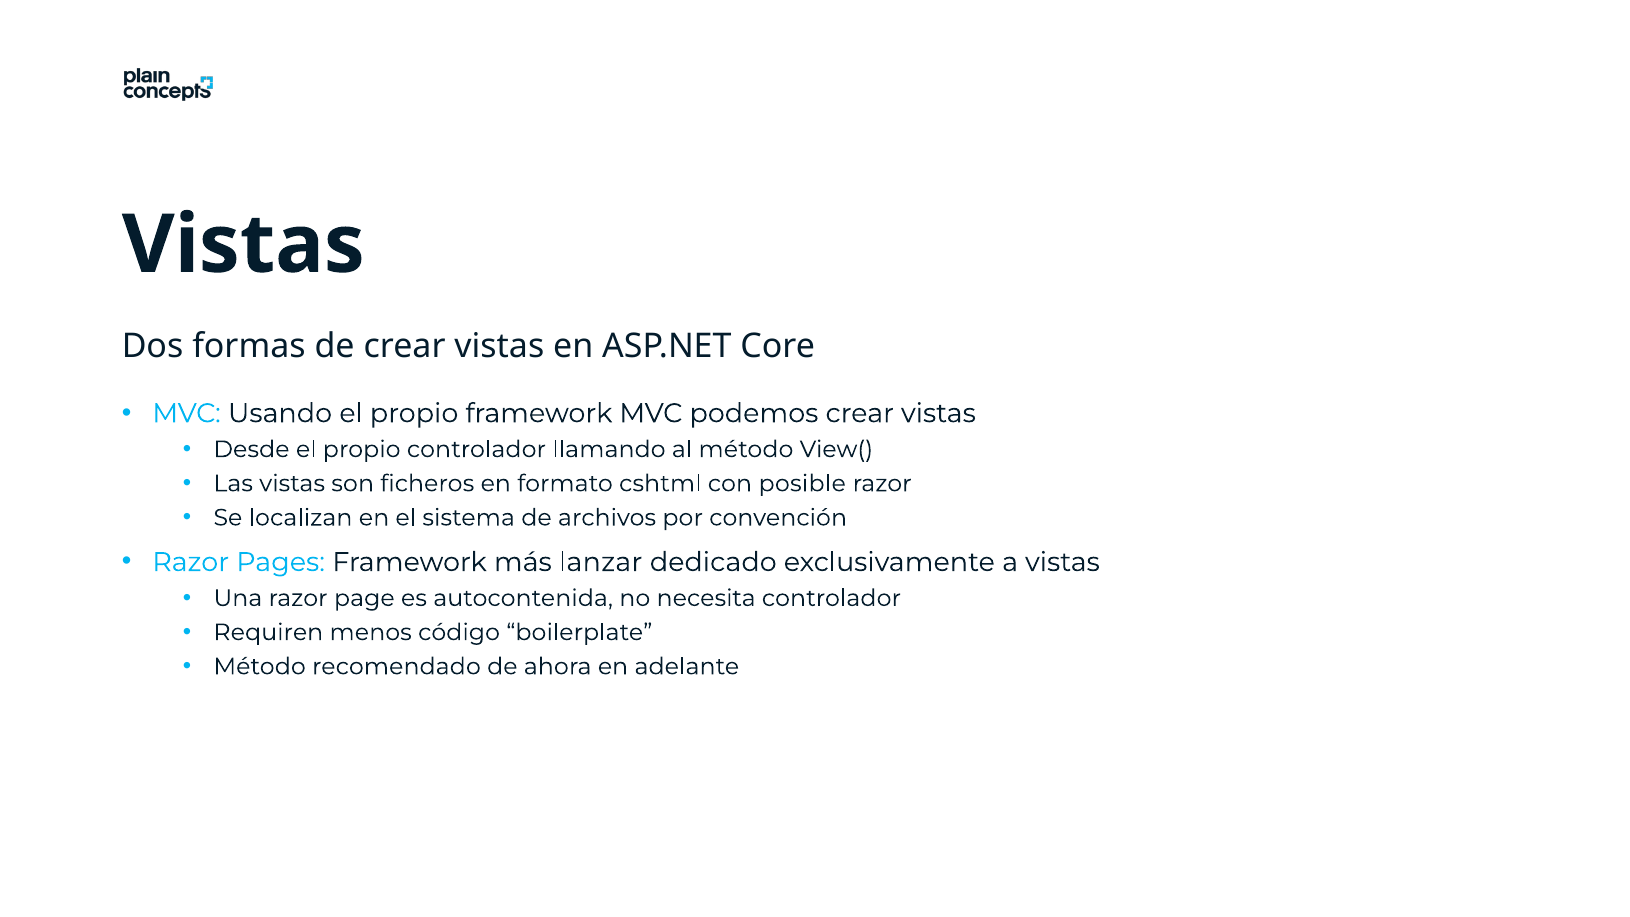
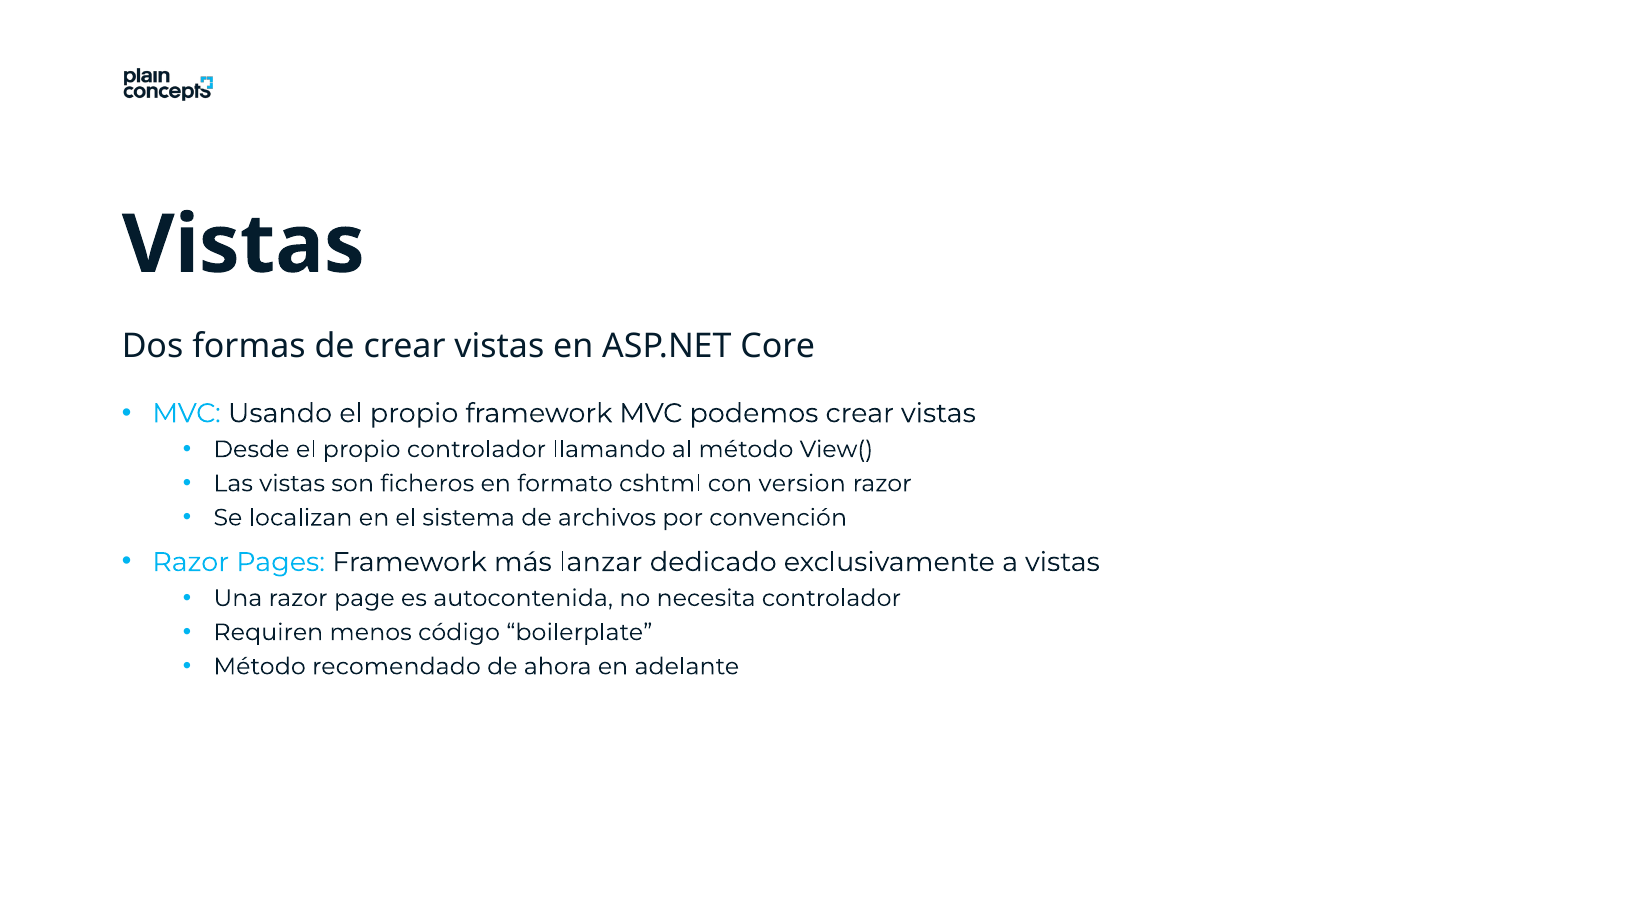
posible: posible -> version (802, 483)
